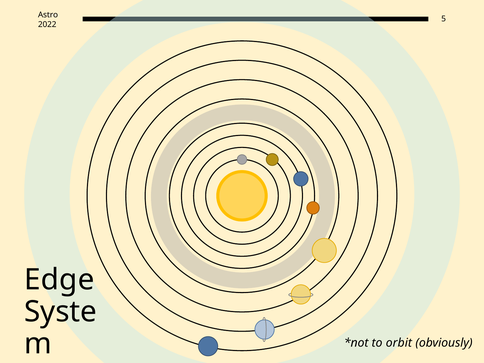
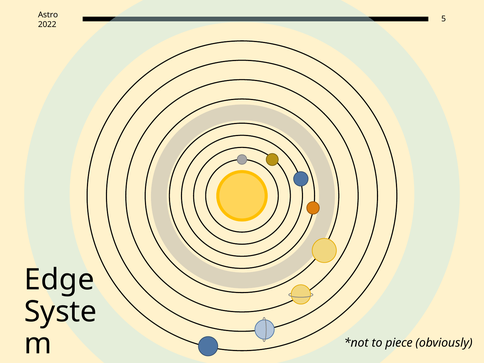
orbit: orbit -> piece (399, 343)
